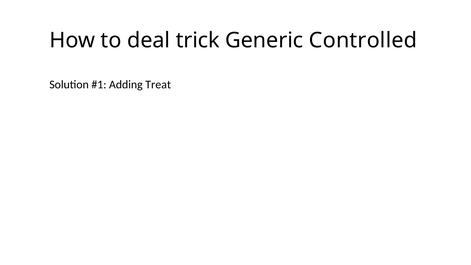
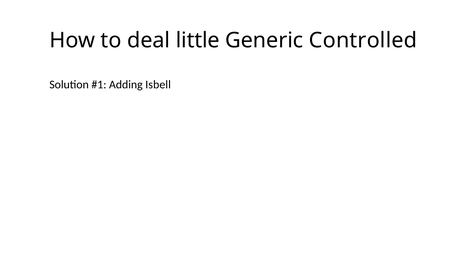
trick: trick -> little (198, 40)
Treat: Treat -> Isbell (158, 85)
